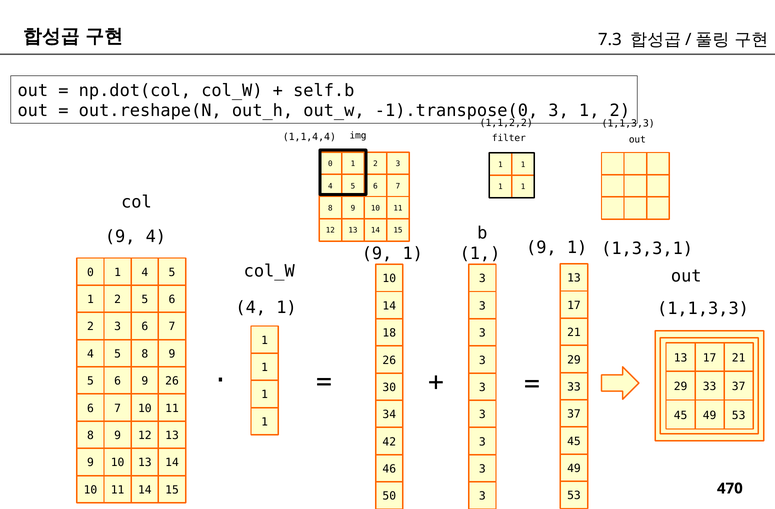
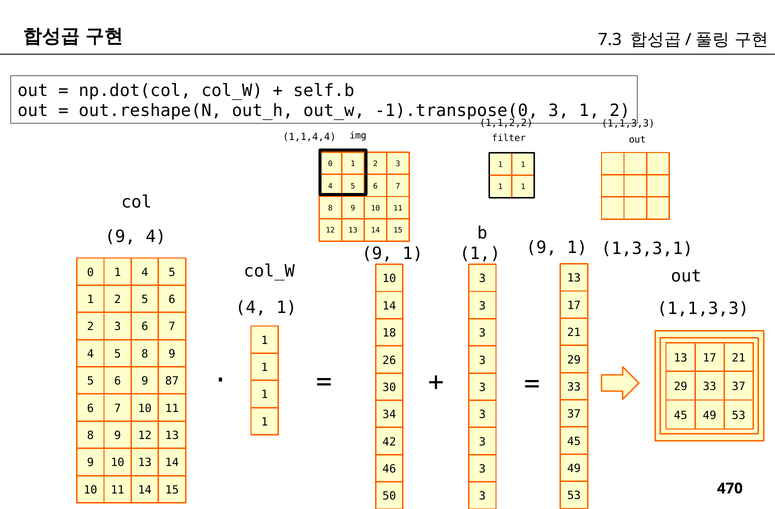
9 26: 26 -> 87 (172, 381)
